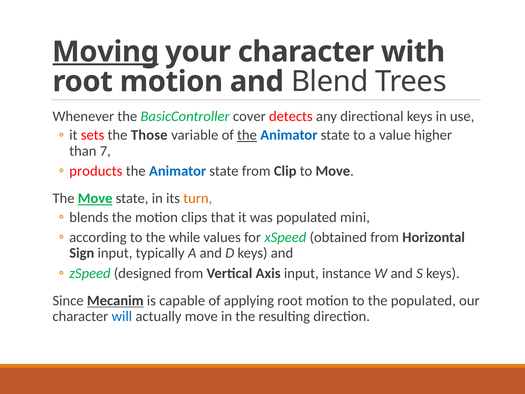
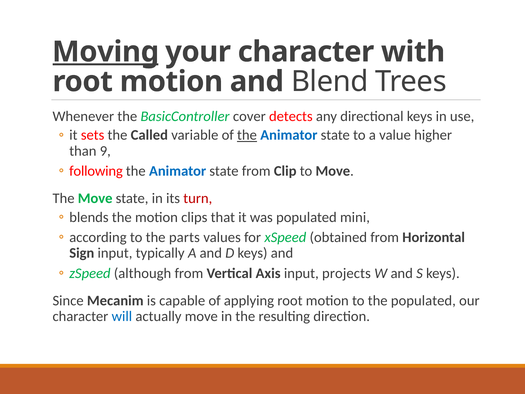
Those: Those -> Called (149, 135)
7: 7 -> 9 (105, 151)
products: products -> following (96, 171)
Move underline: present -> none (95, 198)
turn colour: orange -> red (198, 198)
while: while -> parts (184, 237)
designed: designed -> although (143, 273)
instance: instance -> projects (346, 273)
Mecanim underline: present -> none (115, 300)
